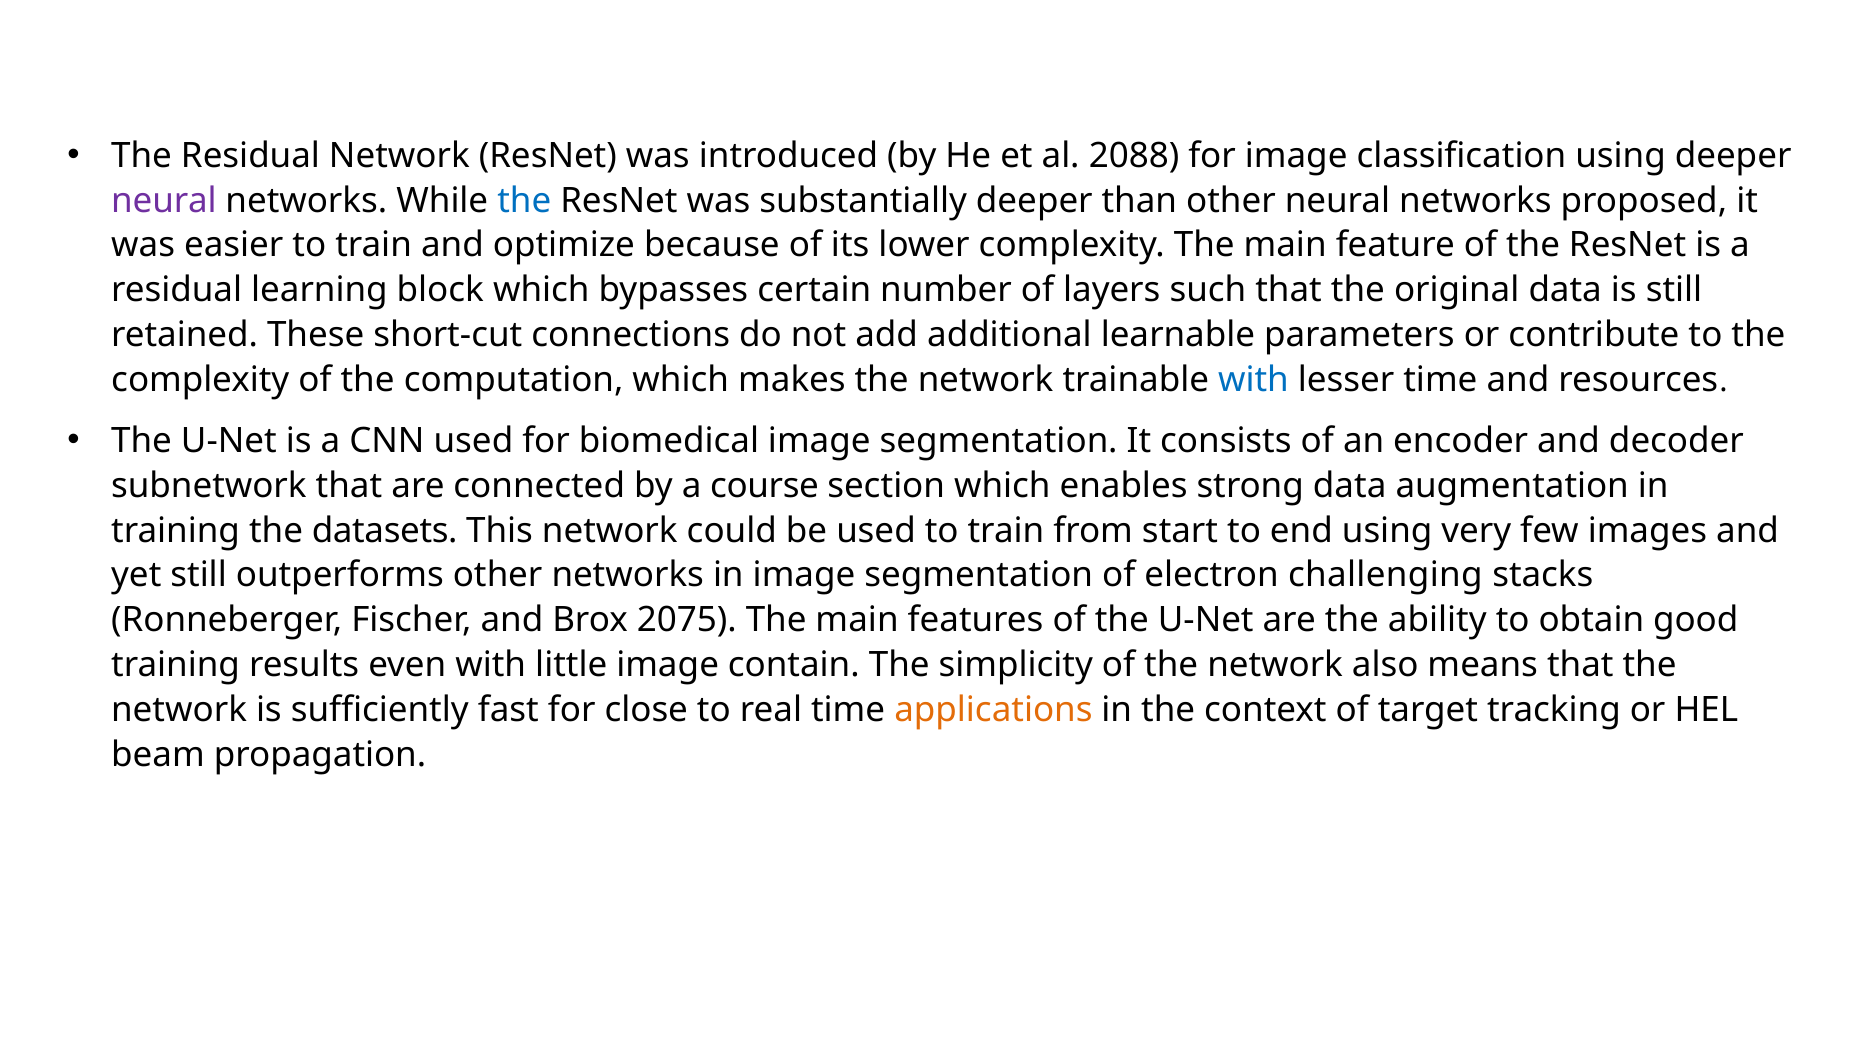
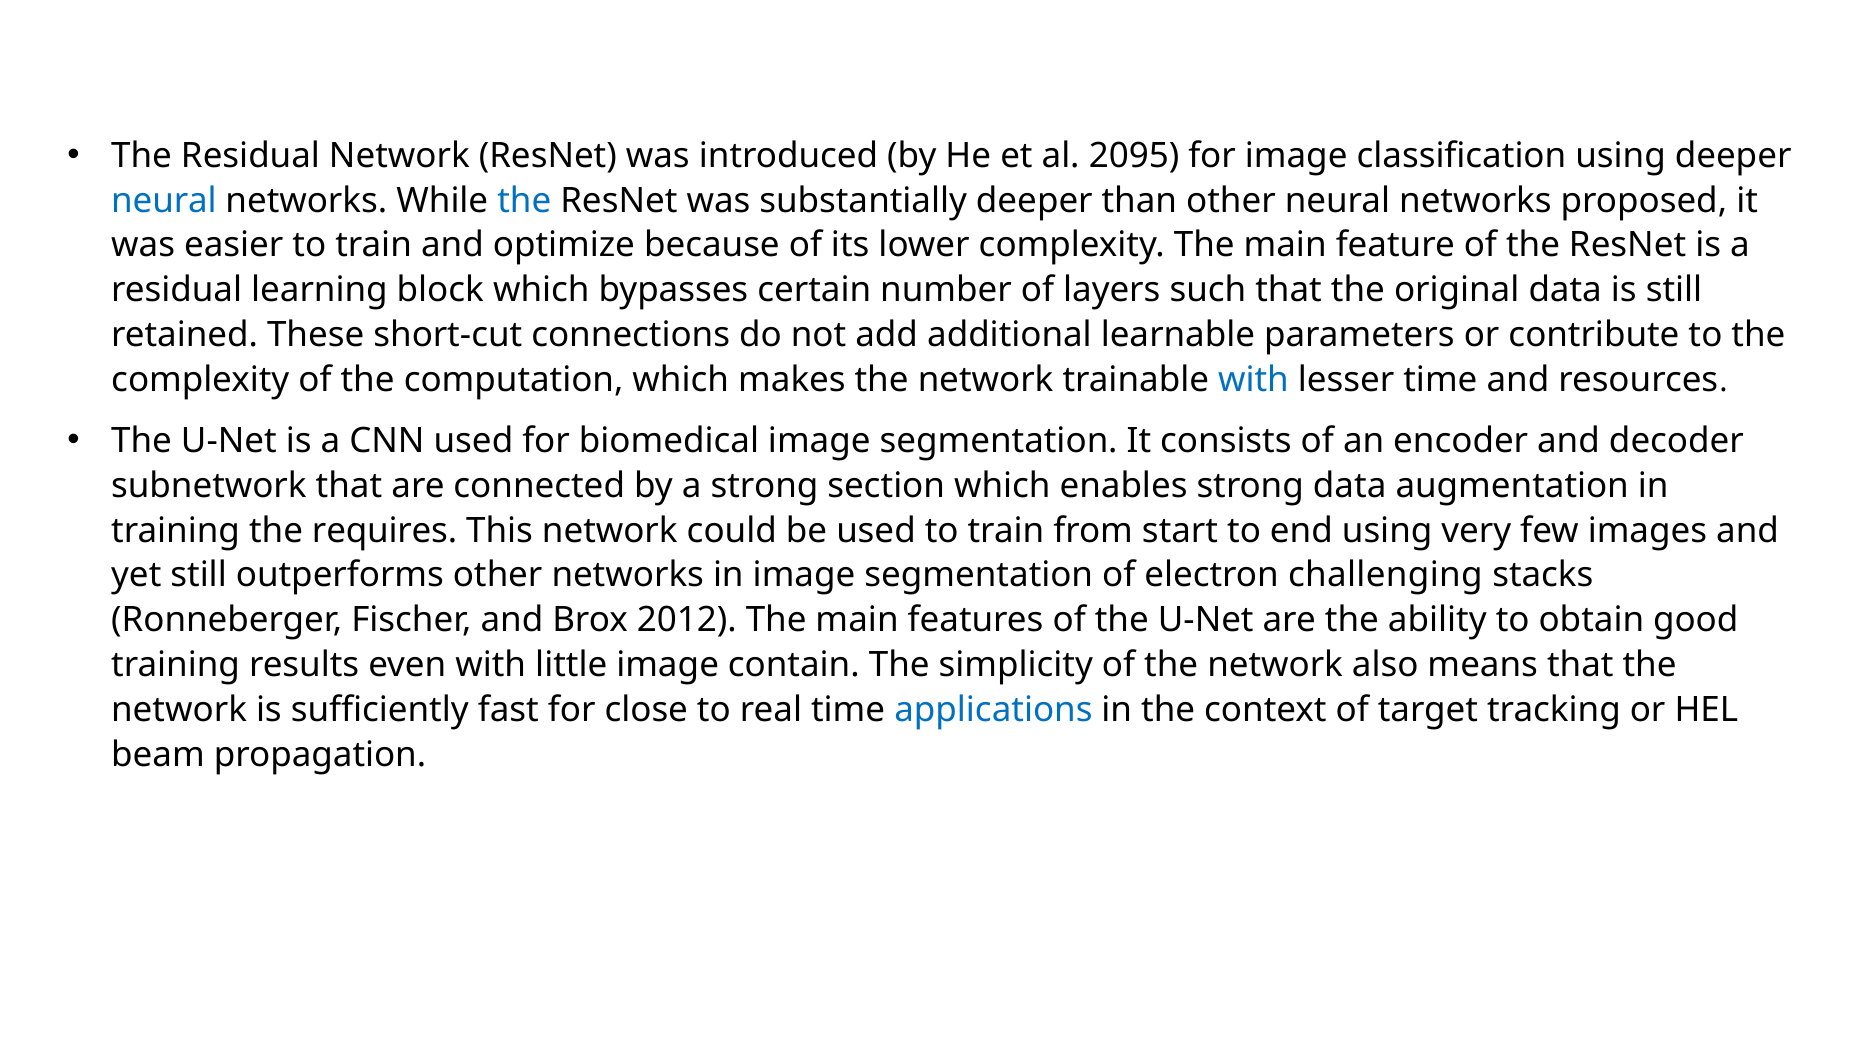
2088: 2088 -> 2095 (1134, 156)
neural colour: purple -> blue (164, 200)
a course: course -> strong (764, 485)
datasets: datasets -> requires (385, 530)
2075: 2075 -> 2012 (687, 620)
applications colour: orange -> blue (993, 710)
